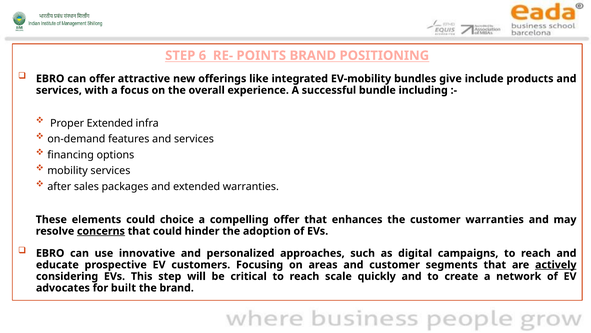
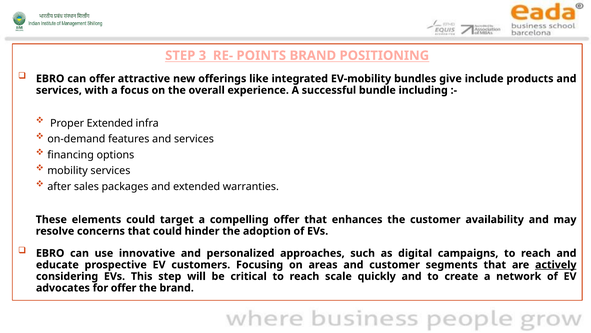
6: 6 -> 3 (202, 55)
choice: choice -> target (177, 219)
customer warranties: warranties -> availability (495, 219)
concerns underline: present -> none (101, 231)
for built: built -> offer (124, 287)
